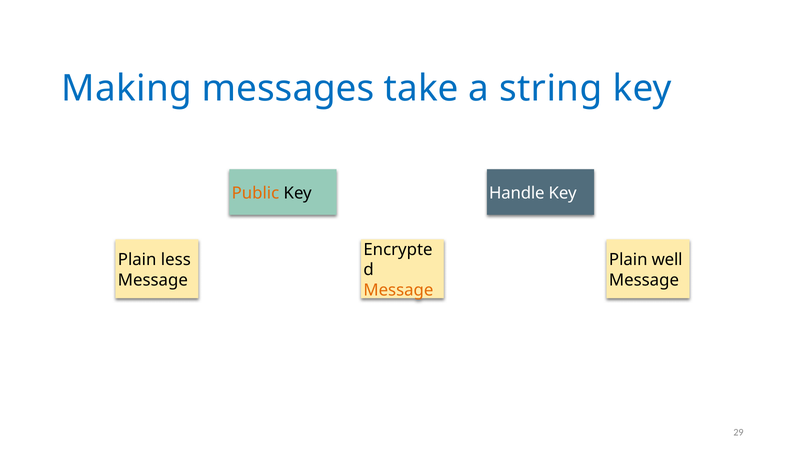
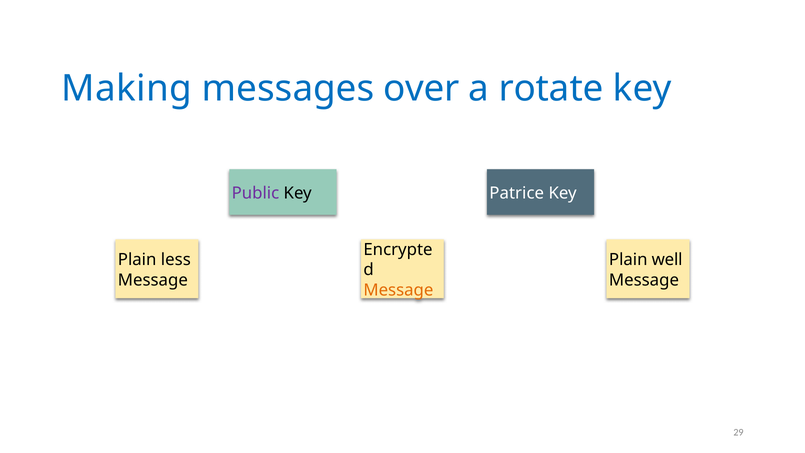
take: take -> over (421, 88)
string: string -> rotate (551, 88)
Public colour: orange -> purple (255, 193)
Handle: Handle -> Patrice (517, 193)
